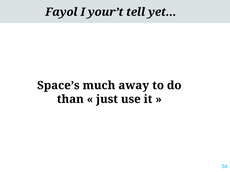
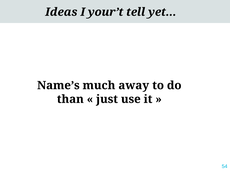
Fayol: Fayol -> Ideas (61, 12)
Space’s: Space’s -> Name’s (58, 86)
